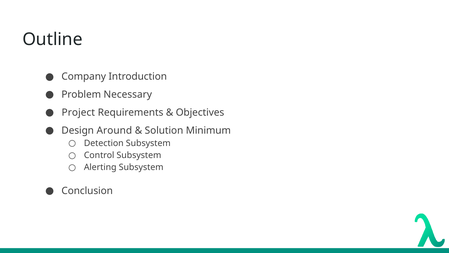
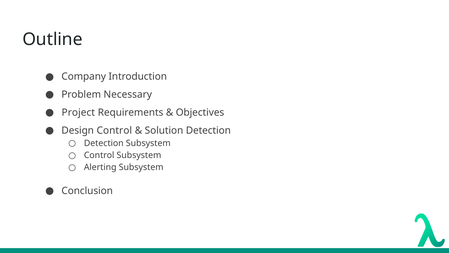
Design Around: Around -> Control (114, 130)
Solution Minimum: Minimum -> Detection (208, 130)
